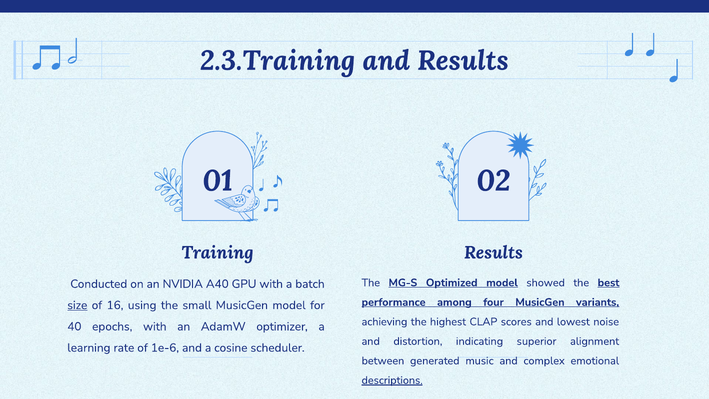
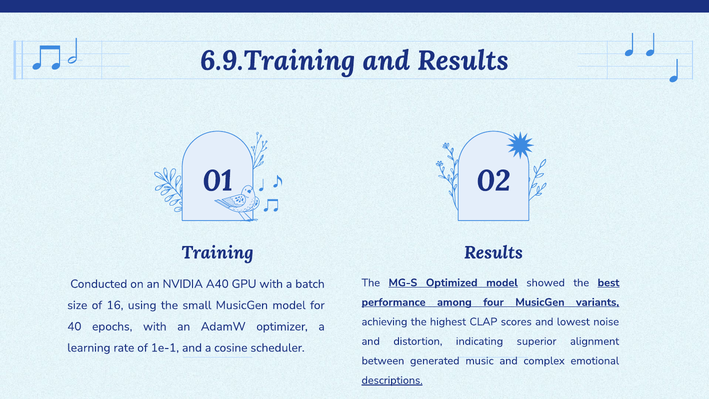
2.3.Training: 2.3.Training -> 6.9.Training (278, 61)
size underline: present -> none (77, 305)
1e-6: 1e-6 -> 1e-1 (165, 348)
